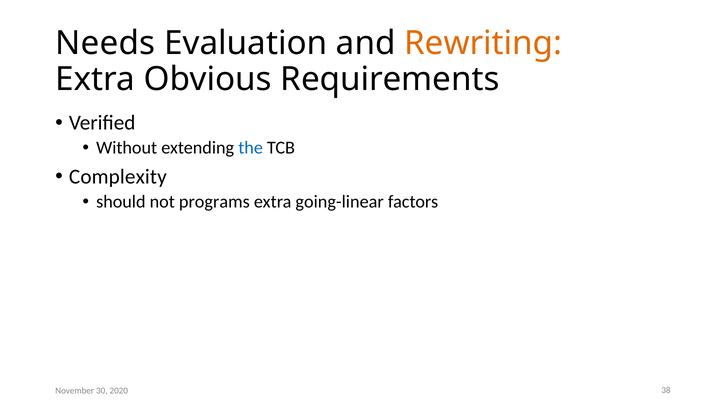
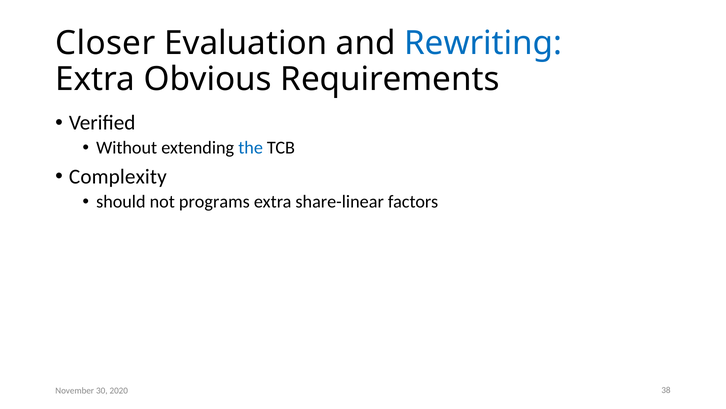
Needs: Needs -> Closer (105, 43)
Rewriting colour: orange -> blue (483, 43)
going-linear: going-linear -> share-linear (340, 201)
